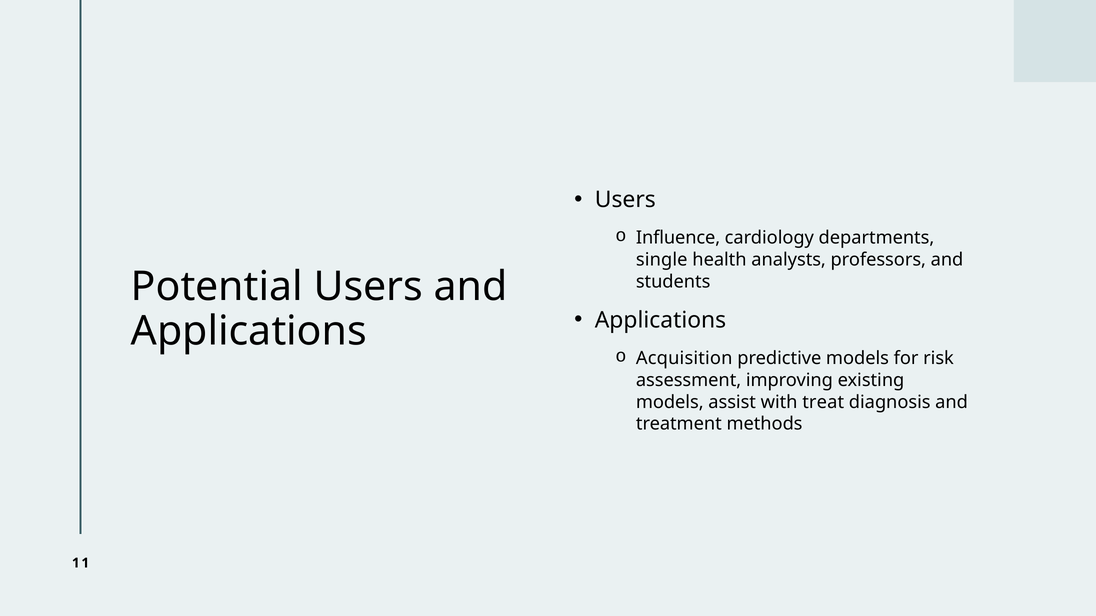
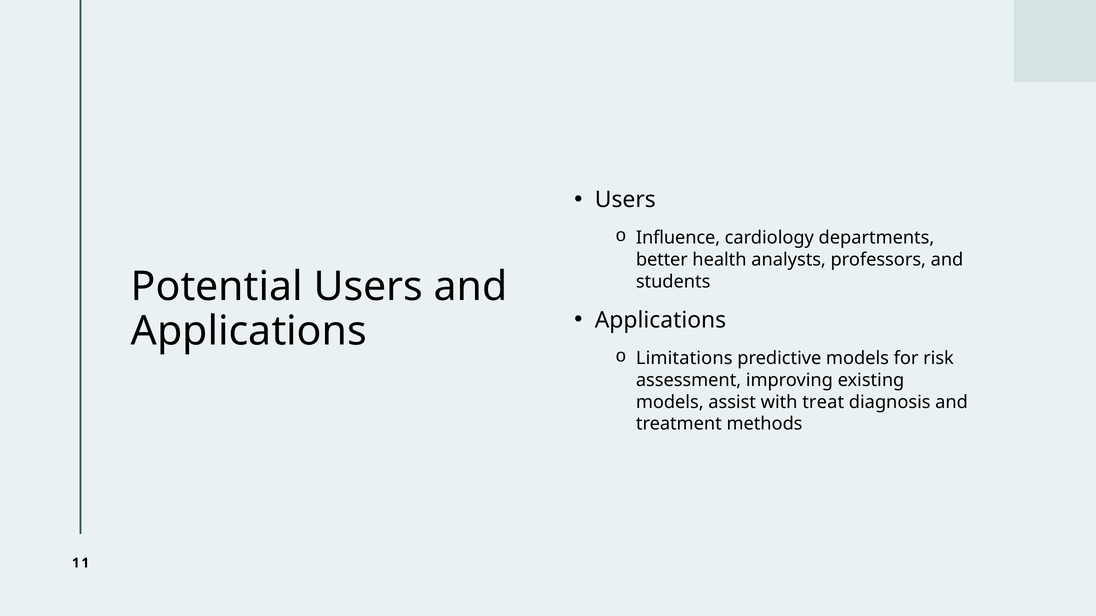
single: single -> better (662, 260)
Acquisition: Acquisition -> Limitations (684, 359)
